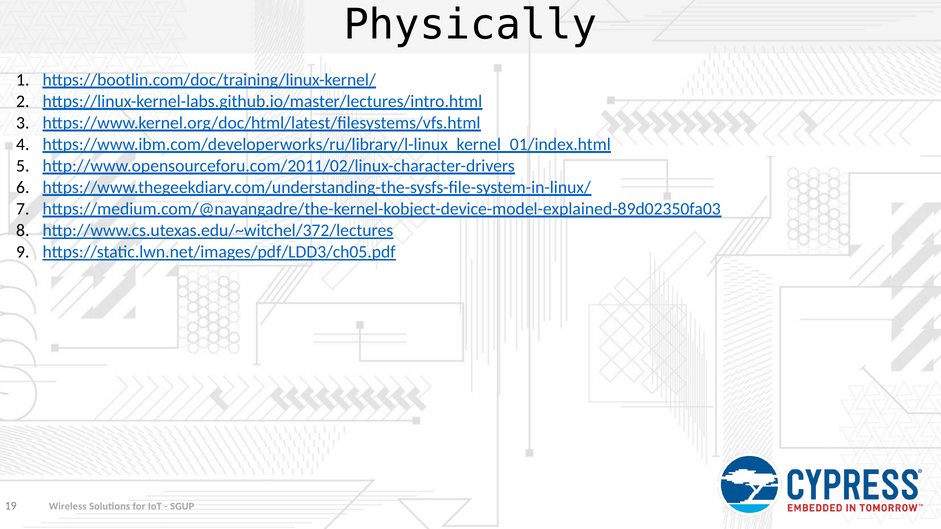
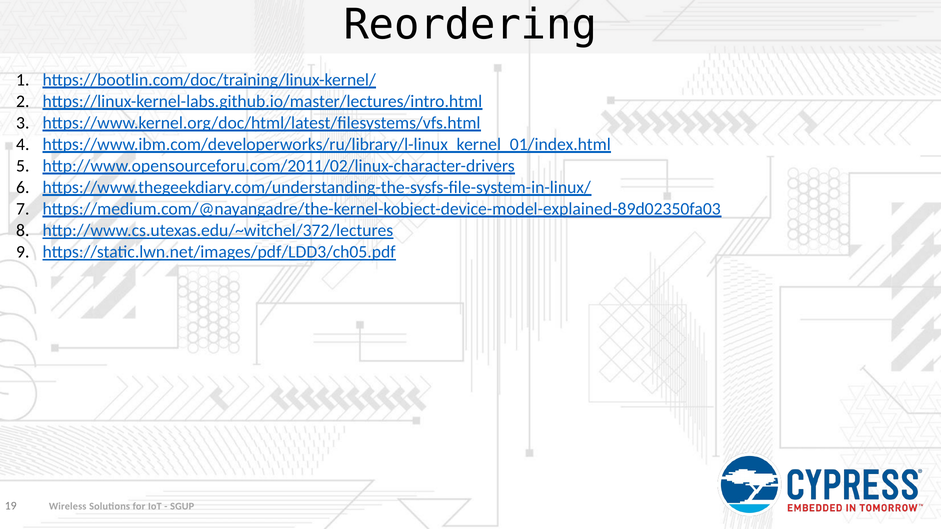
Physically: Physically -> Reordering (470, 25)
